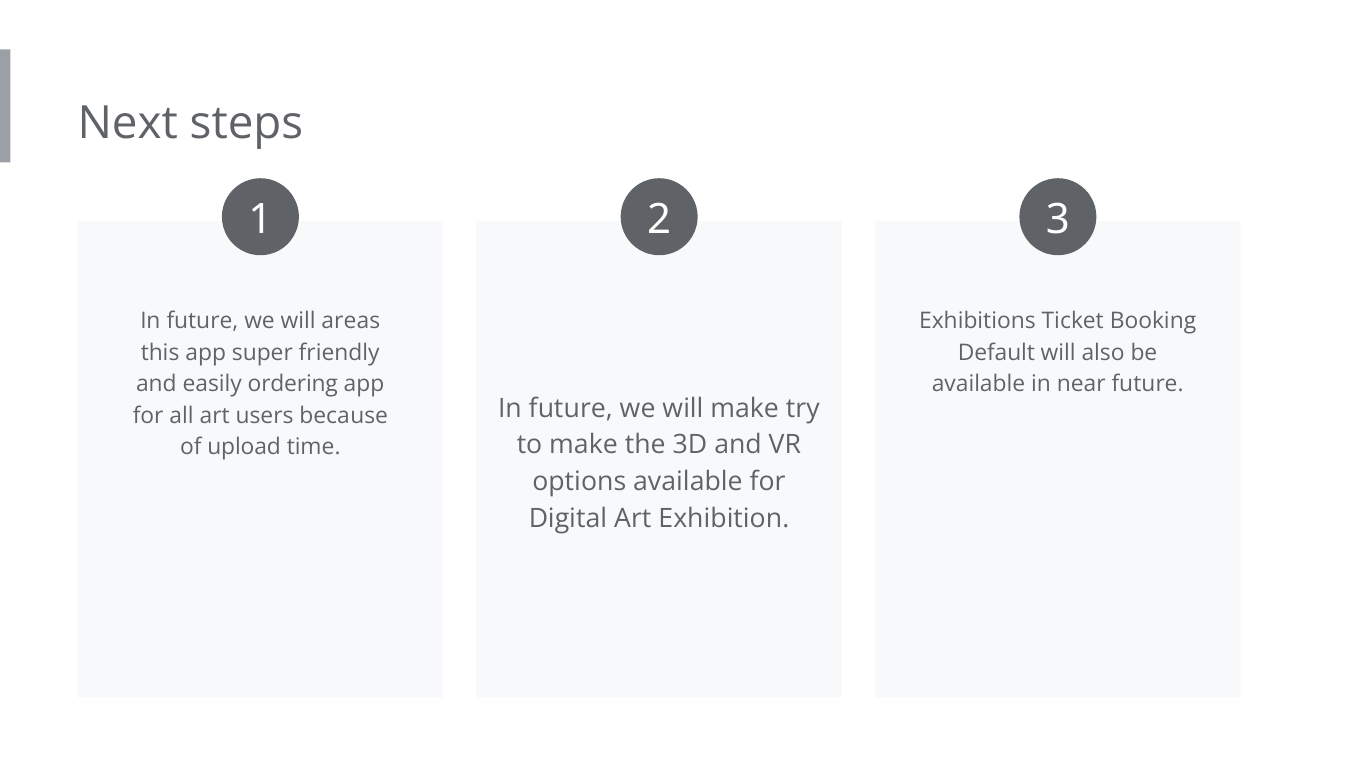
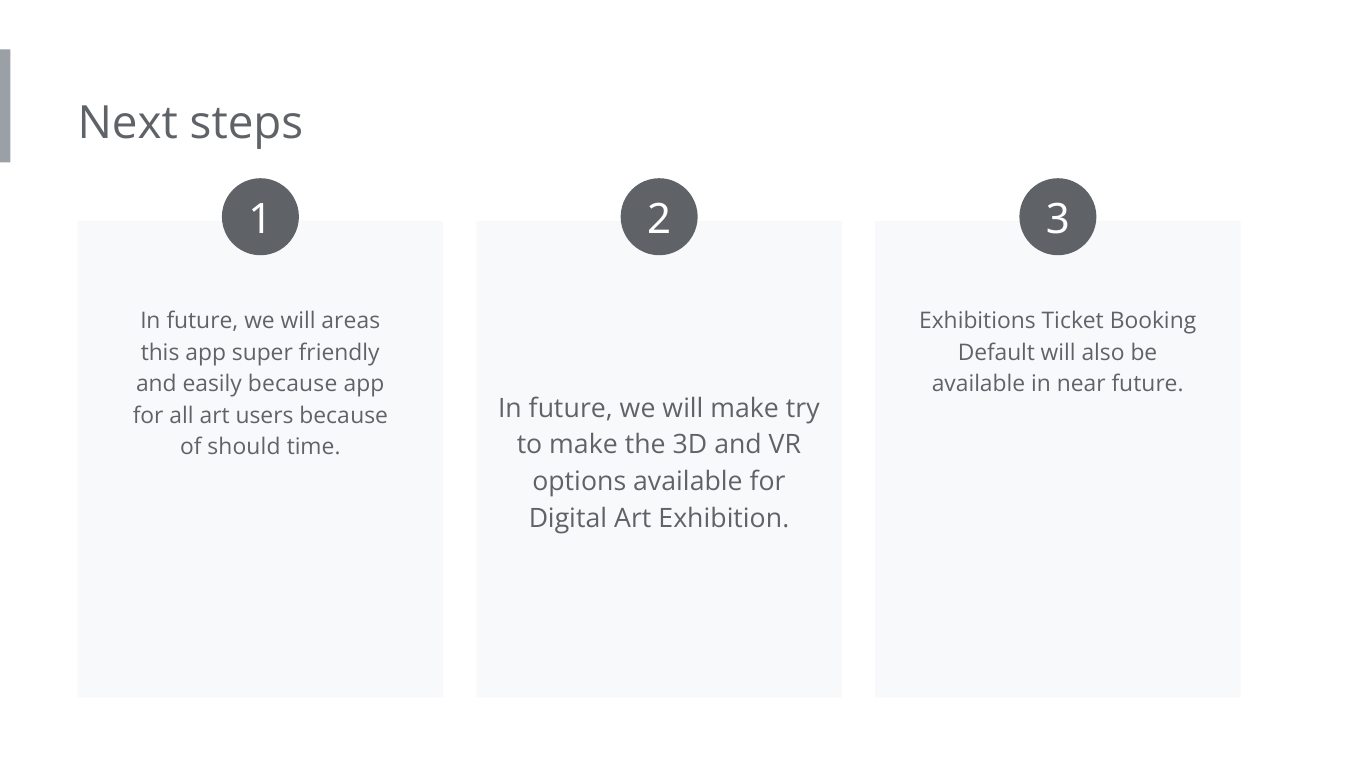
easily ordering: ordering -> because (293, 384)
upload: upload -> should (244, 447)
